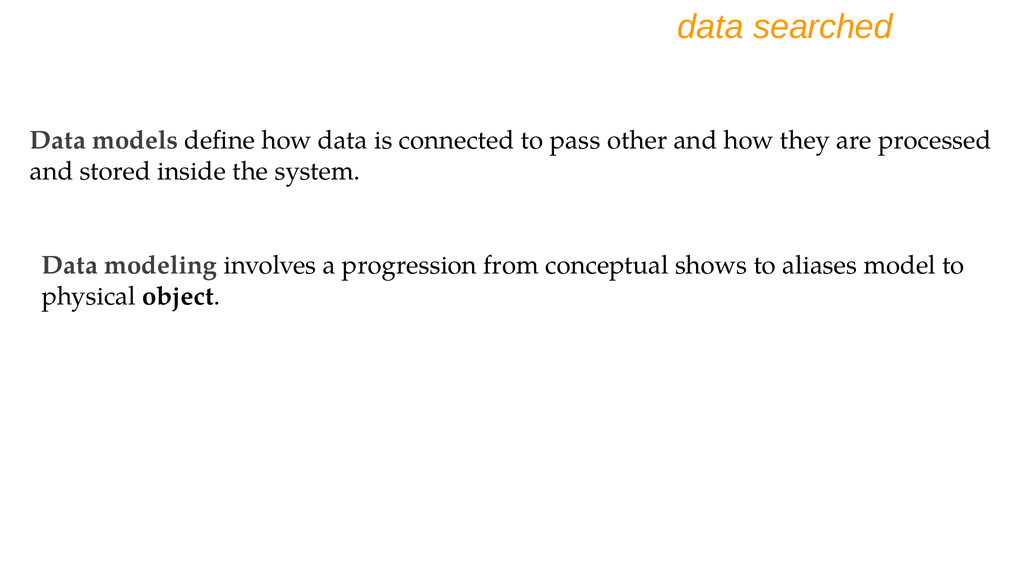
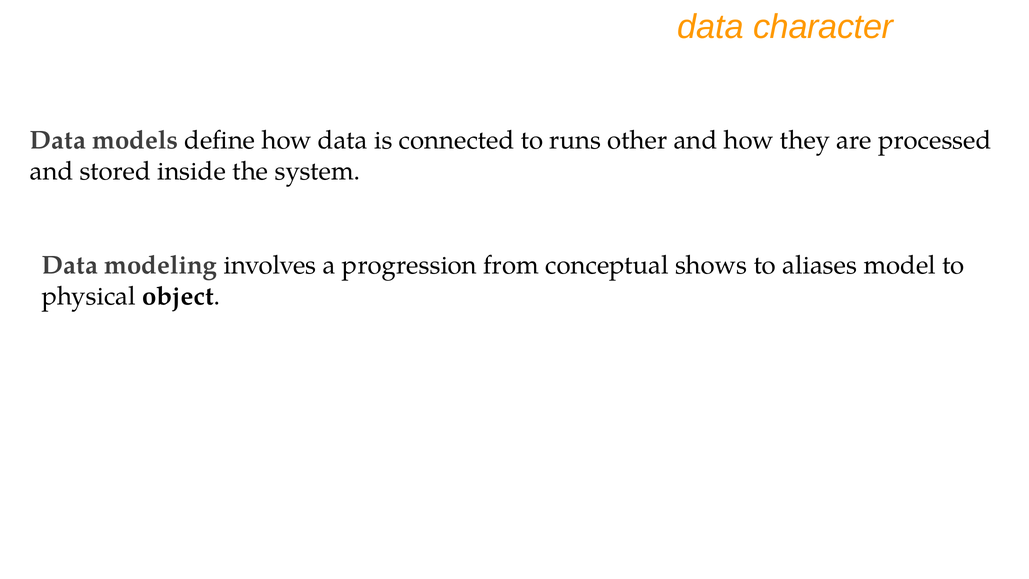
searched: searched -> character (823, 27)
pass: pass -> runs (575, 140)
